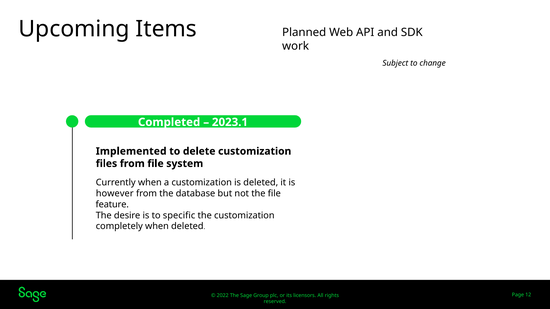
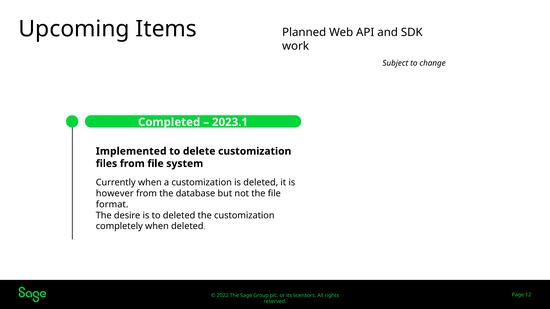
feature: feature -> format (112, 205)
to specific: specific -> deleted (179, 216)
